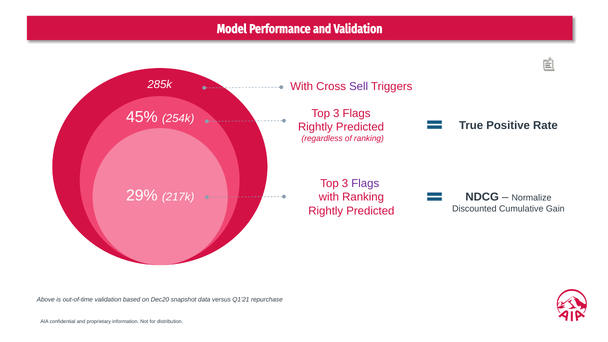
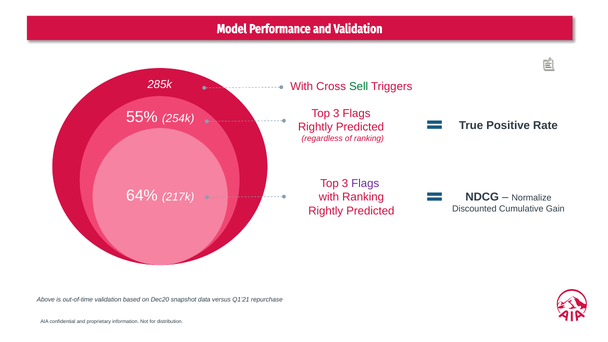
Sell colour: purple -> green (359, 87)
45%: 45% -> 55% (142, 117)
29%: 29% -> 64% (142, 195)
